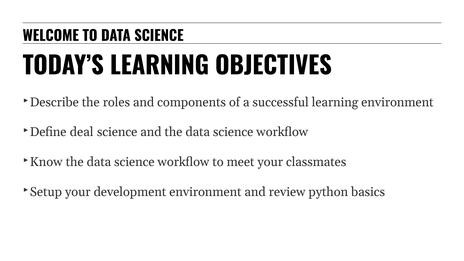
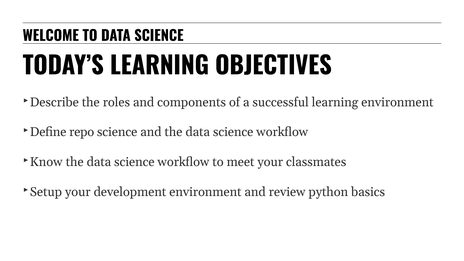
deal: deal -> repo (82, 132)
